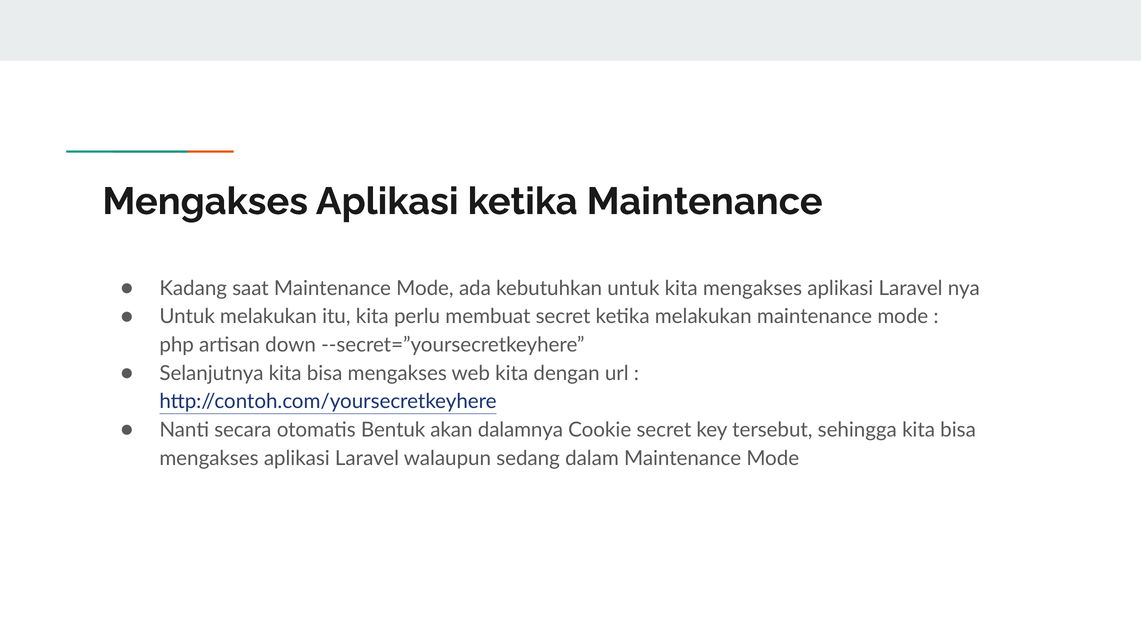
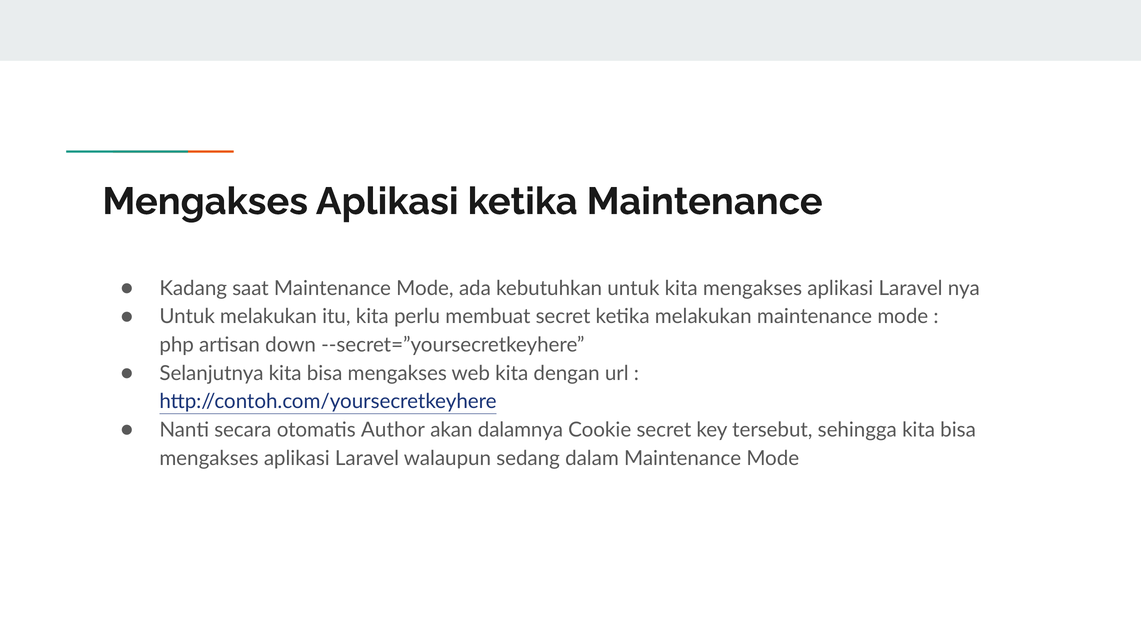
Bentuk: Bentuk -> Author (393, 430)
